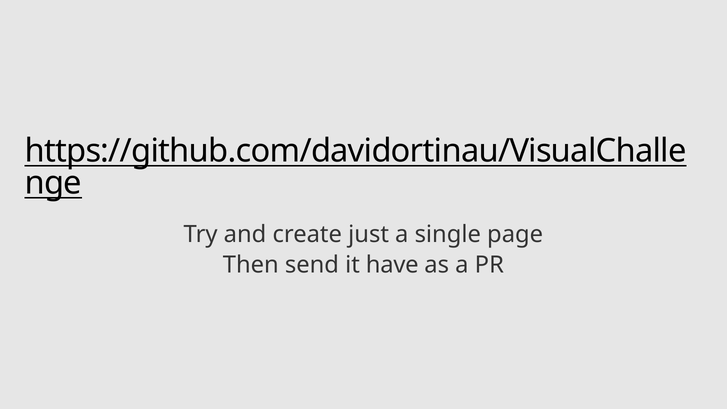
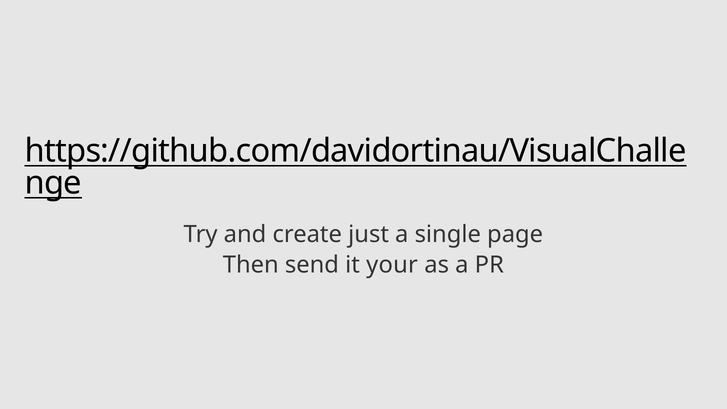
have: have -> your (392, 265)
